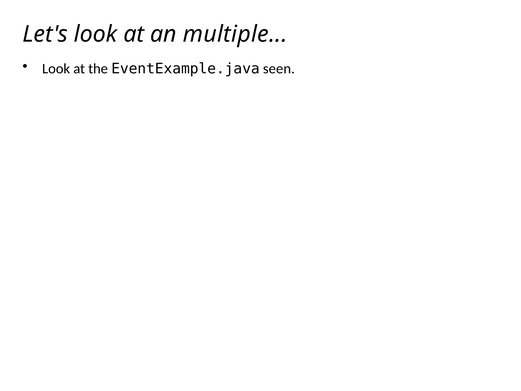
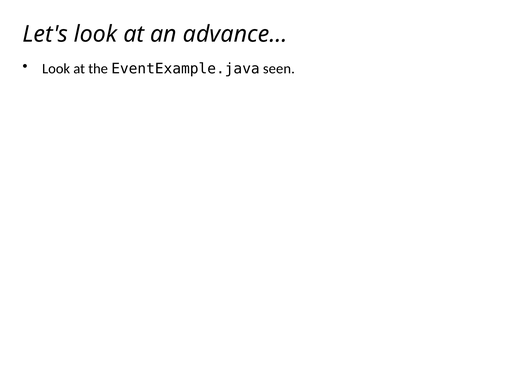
multiple: multiple -> advance (235, 34)
